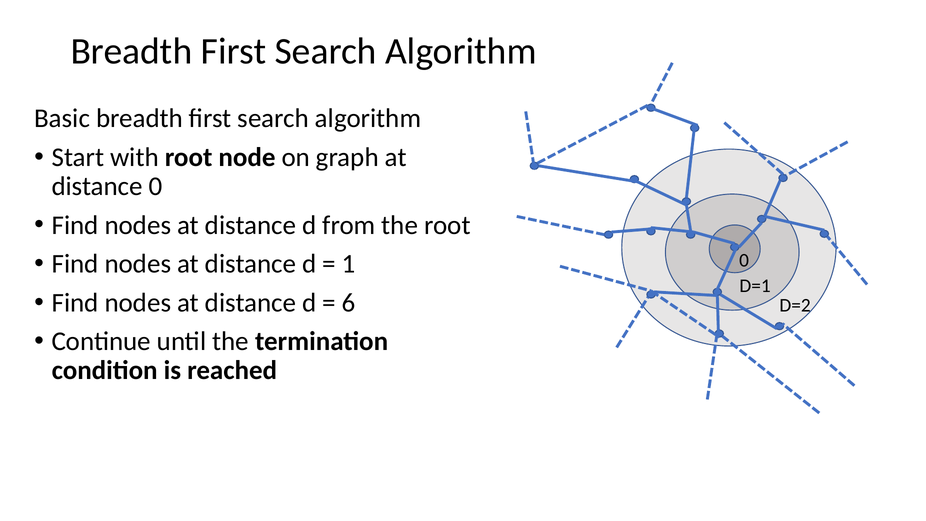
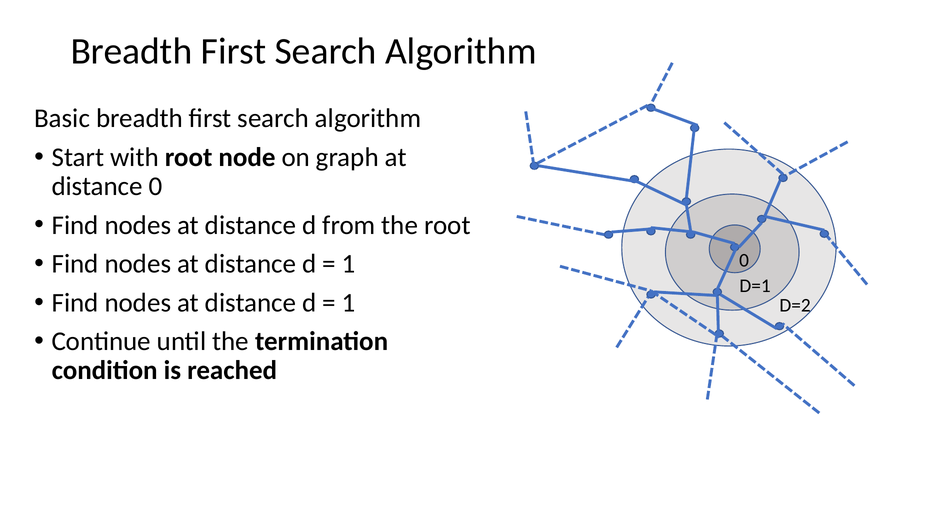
6: 6 -> 1 (349, 303)
